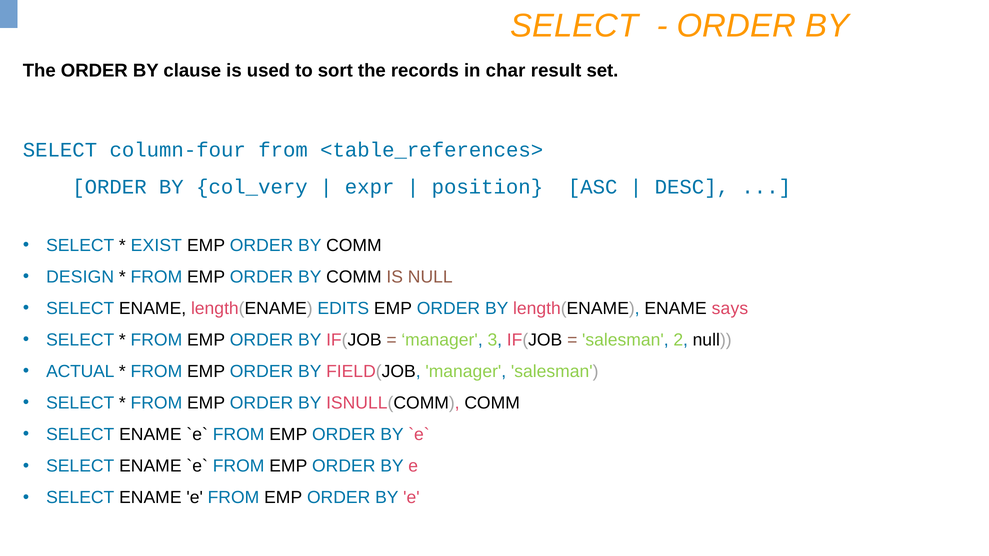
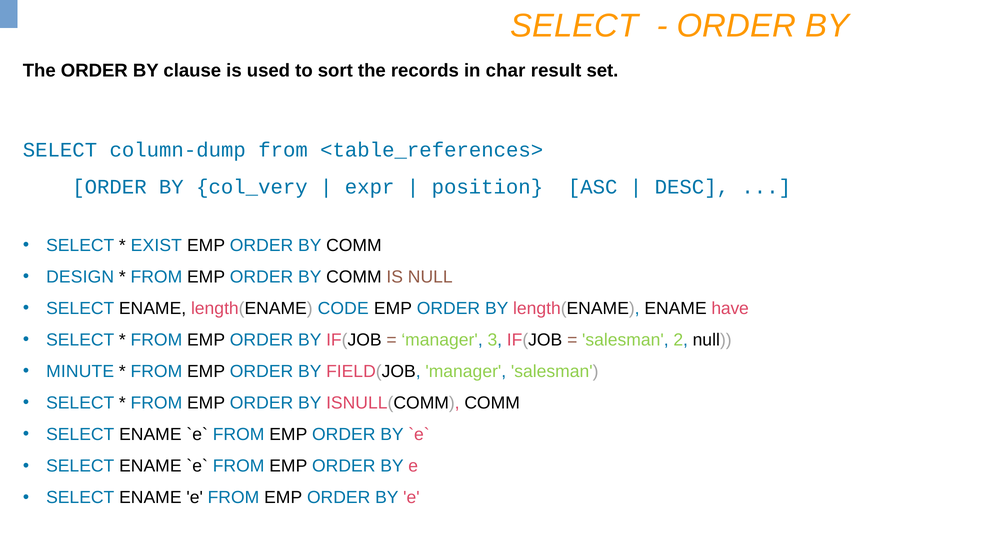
column-four: column-four -> column-dump (178, 150)
EDITS: EDITS -> CODE (343, 309)
says: says -> have (730, 309)
ACTUAL: ACTUAL -> MINUTE (80, 372)
